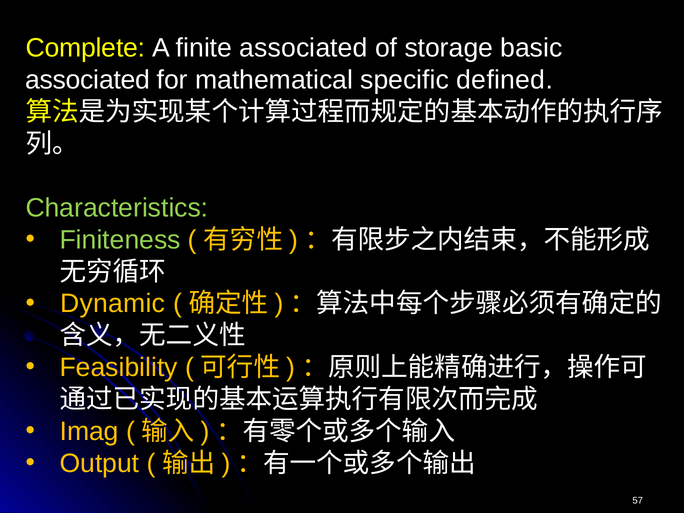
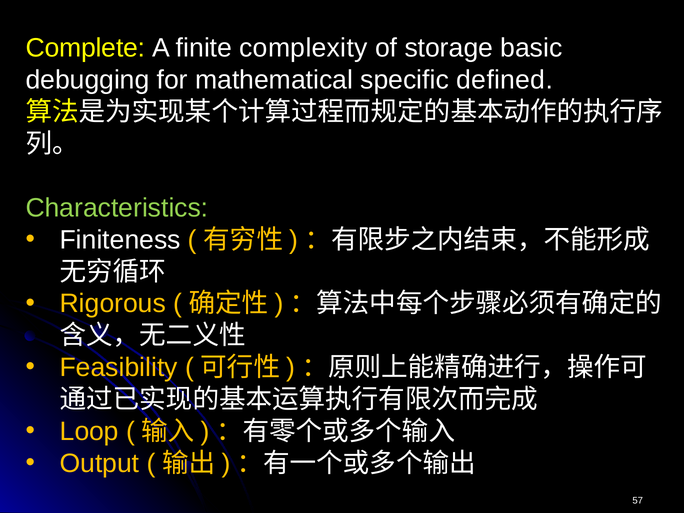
finite associated: associated -> complexity (303, 48)
associated: associated -> debugging (88, 80)
Finiteness colour: light green -> white (120, 240)
Dynamic: Dynamic -> Rigorous (113, 304)
Imag: Imag -> Loop (89, 431)
